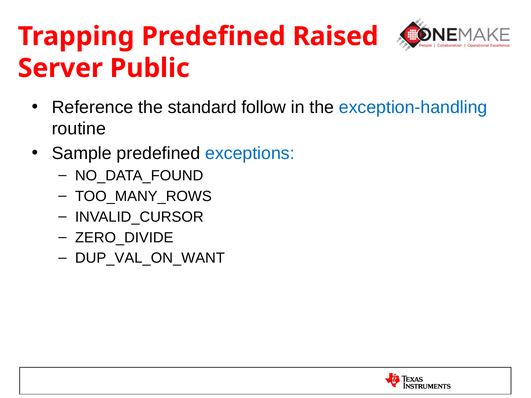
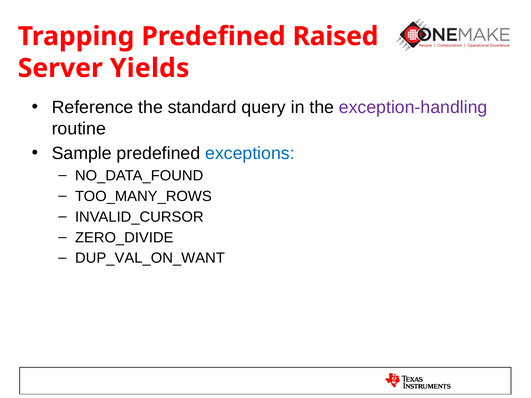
Public: Public -> Yields (150, 68)
follow: follow -> query (264, 107)
exception-handling colour: blue -> purple (413, 107)
